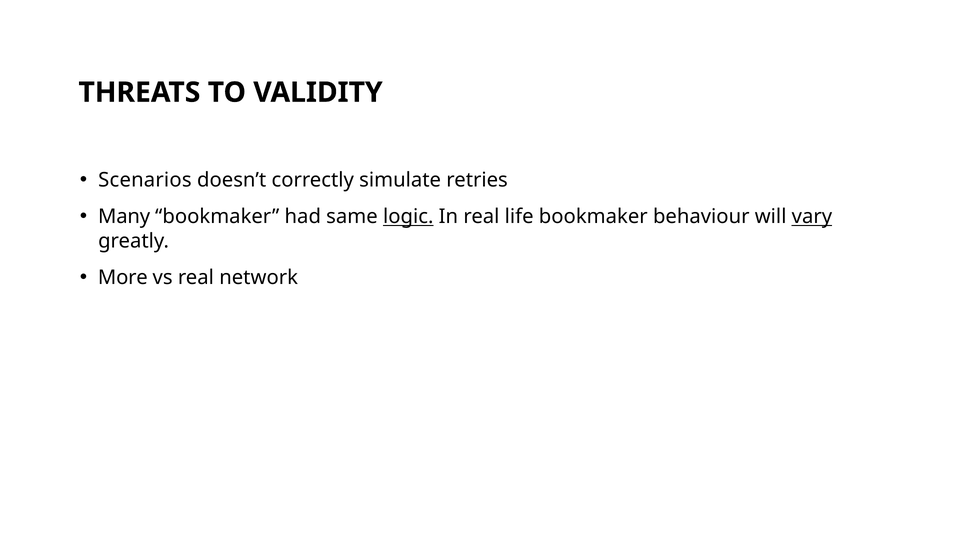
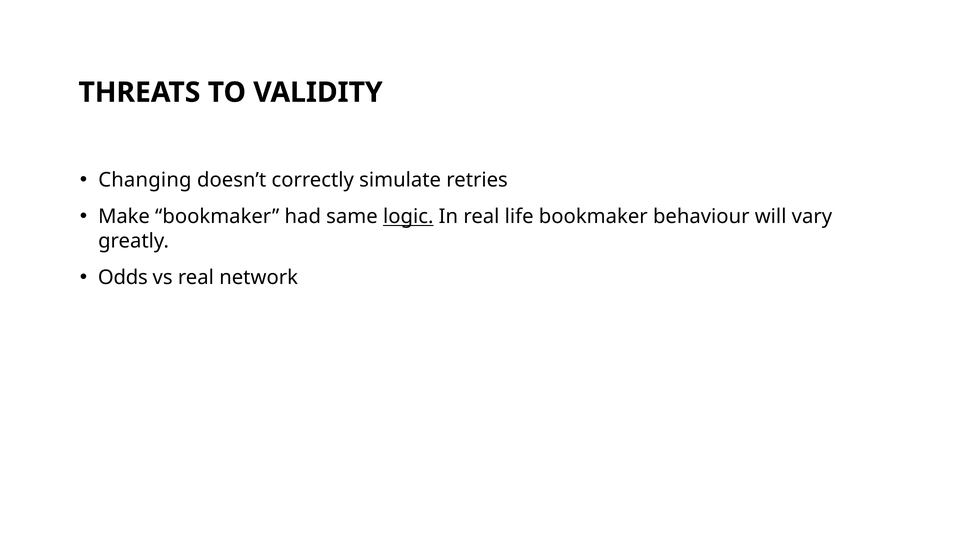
Scenarios: Scenarios -> Changing (145, 180)
Many: Many -> Make (124, 217)
vary underline: present -> none (812, 217)
More: More -> Odds (123, 277)
